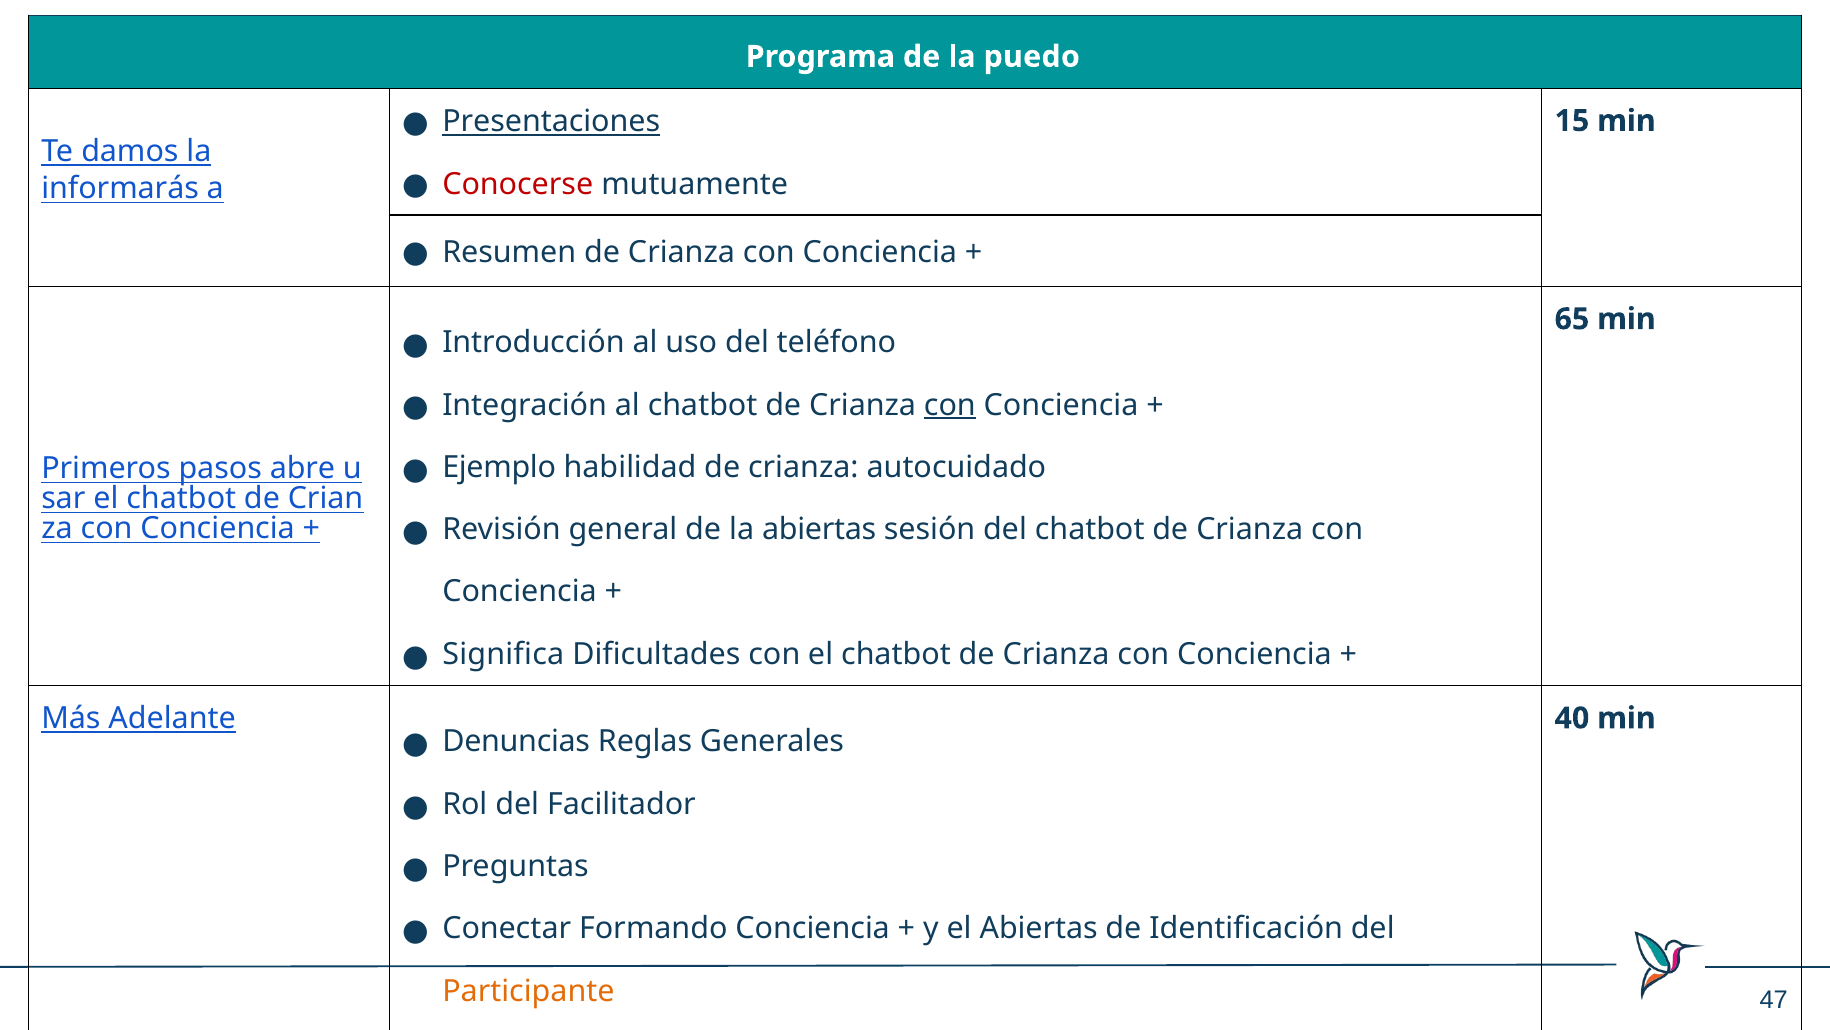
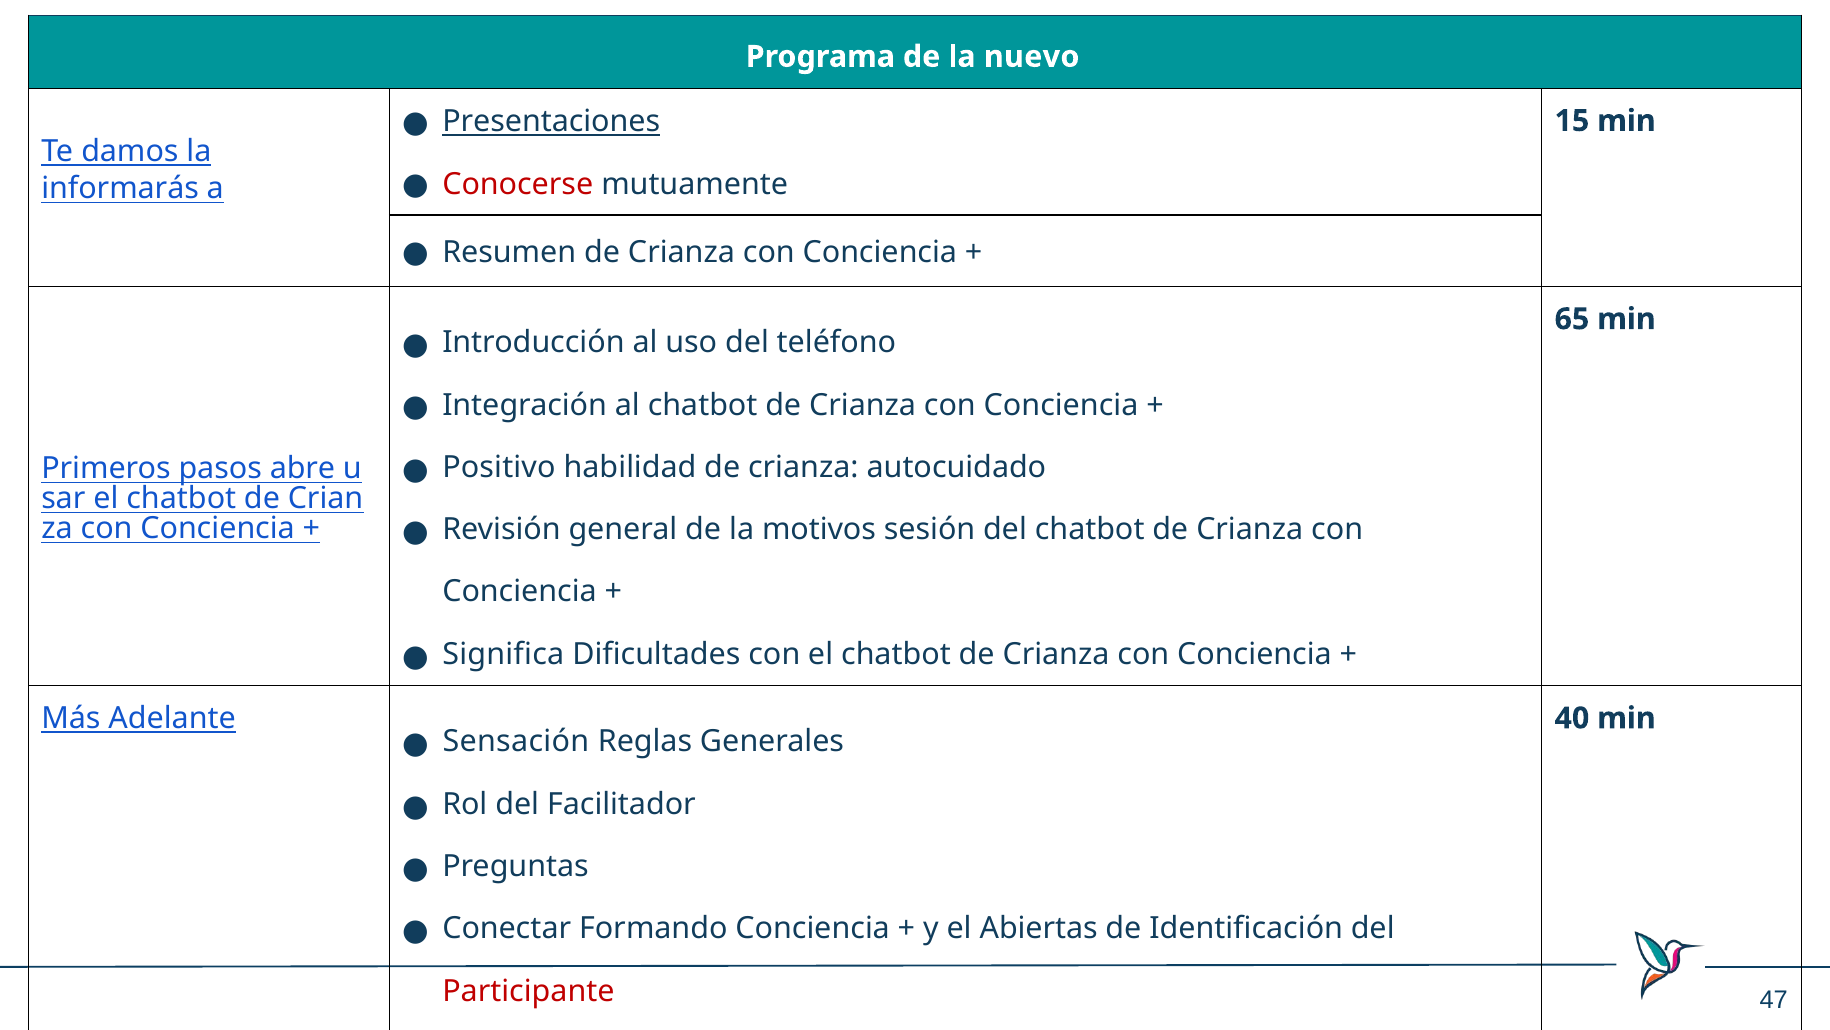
puedo: puedo -> nuevo (1032, 57)
con underline: present -> none (950, 405)
Ejemplo: Ejemplo -> Positivo (499, 467)
la abiertas: abiertas -> motivos (819, 529)
Denuncias: Denuncias -> Sensación (516, 741)
Participante colour: orange -> red (528, 990)
